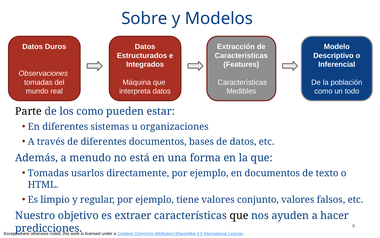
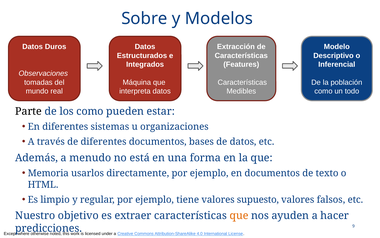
Tomadas: Tomadas -> Memoria (48, 173)
conjunto: conjunto -> supuesto (258, 199)
que colour: black -> orange (239, 215)
